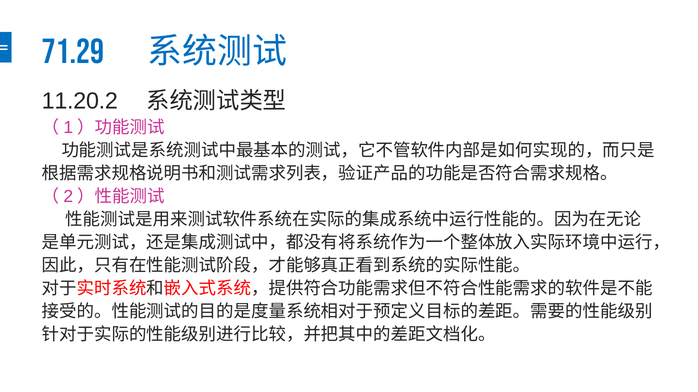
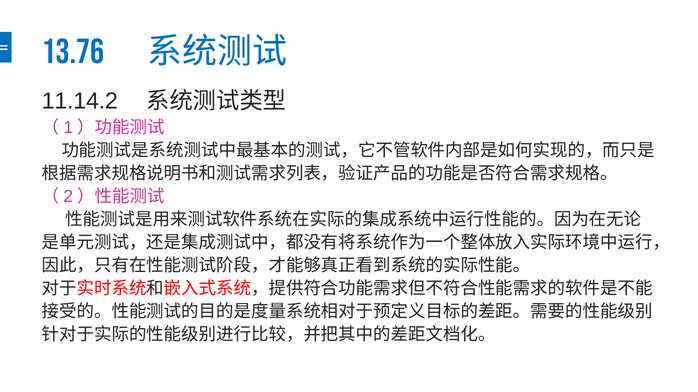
71.29: 71.29 -> 13.76 (73, 52)
11.20.2: 11.20.2 -> 11.14.2 (80, 101)
